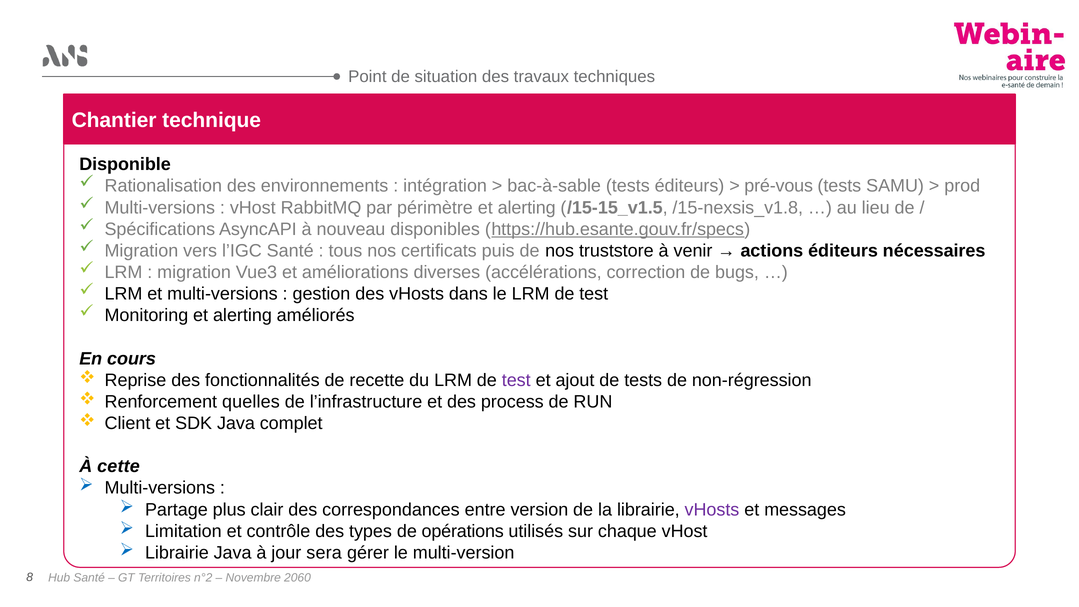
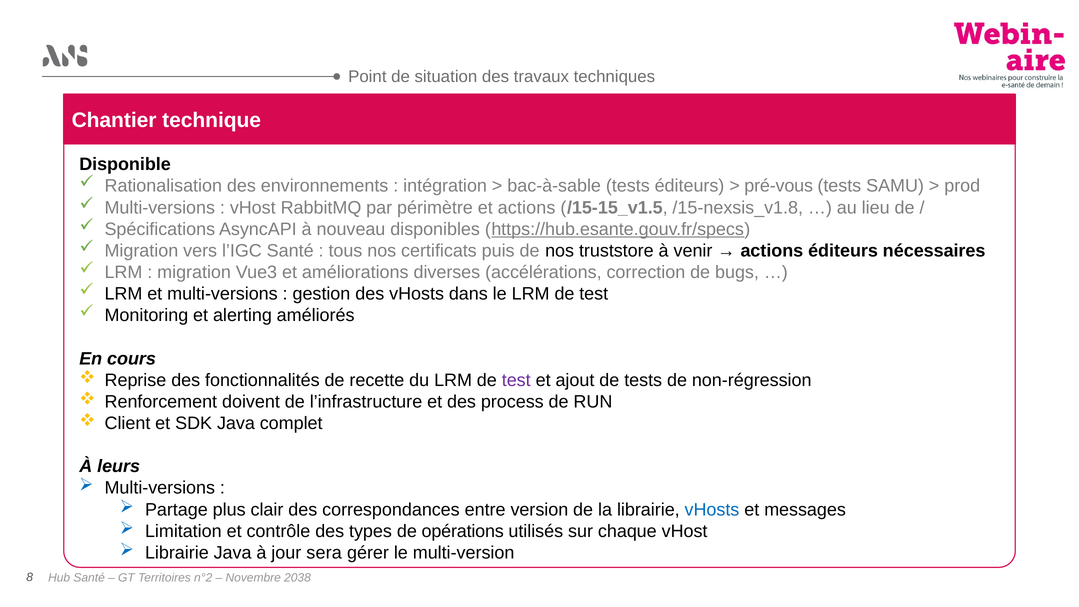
périmètre et alerting: alerting -> actions (527, 208)
quelles: quelles -> doivent (251, 402)
cette: cette -> leurs (119, 466)
vHosts colour: purple -> blue (712, 510)
2060: 2060 -> 2038 (297, 577)
